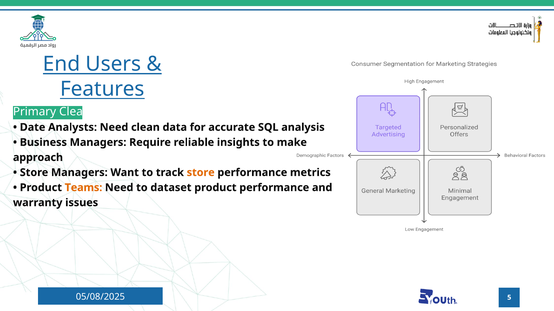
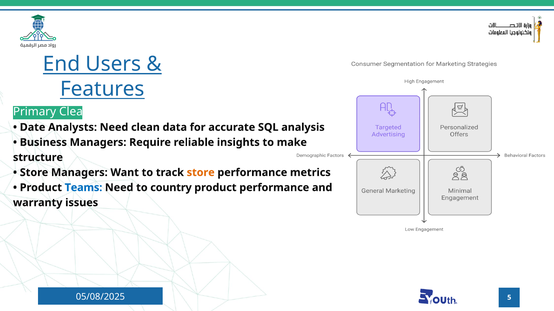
approach: approach -> structure (38, 158)
Teams colour: orange -> blue (83, 188)
dataset: dataset -> country (171, 188)
